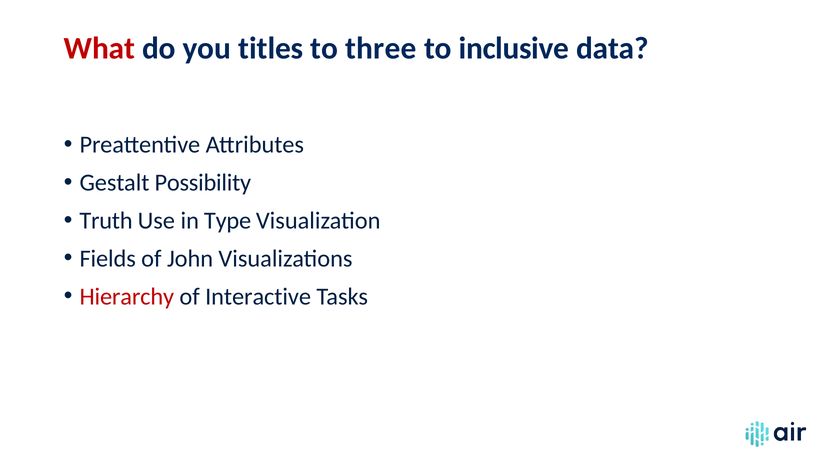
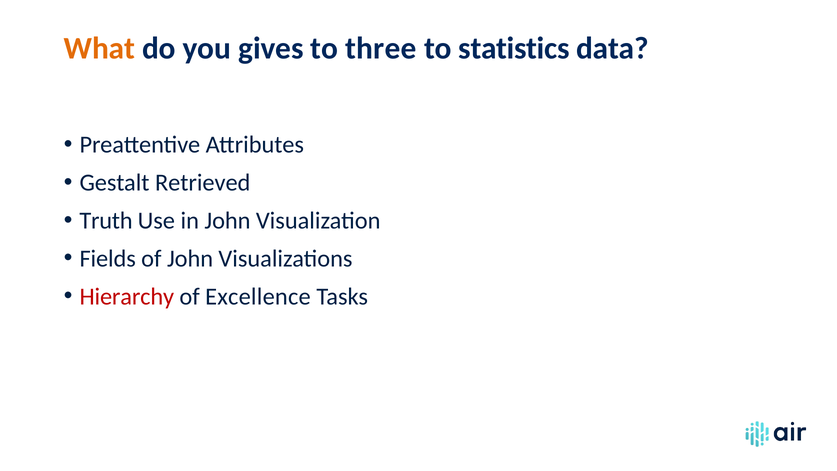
What colour: red -> orange (100, 48)
titles: titles -> gives (271, 48)
inclusive: inclusive -> statistics (514, 48)
Possibility: Possibility -> Retrieved (203, 183)
in Type: Type -> John (227, 221)
Interactive: Interactive -> Excellence (258, 297)
